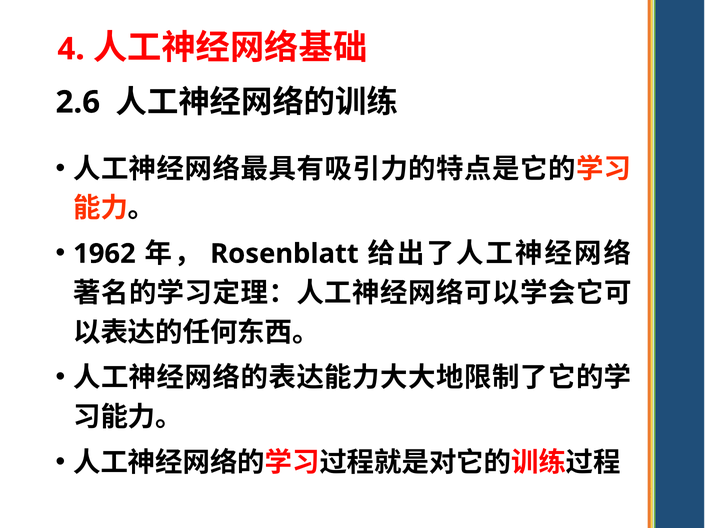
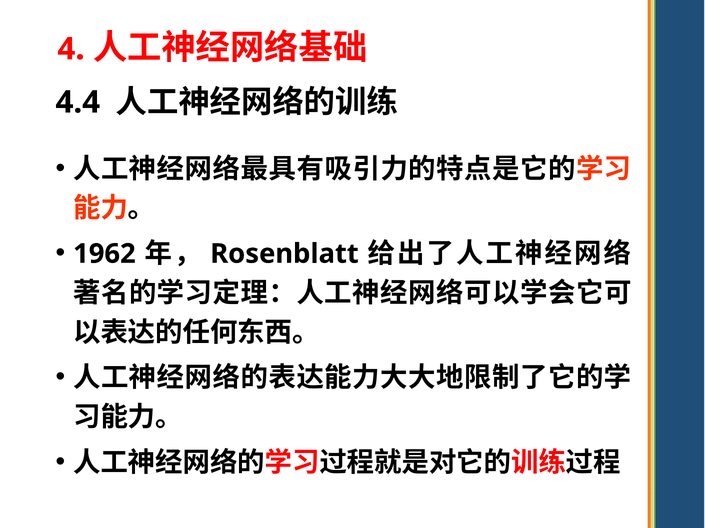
2.6: 2.6 -> 4.4 (78, 102)
